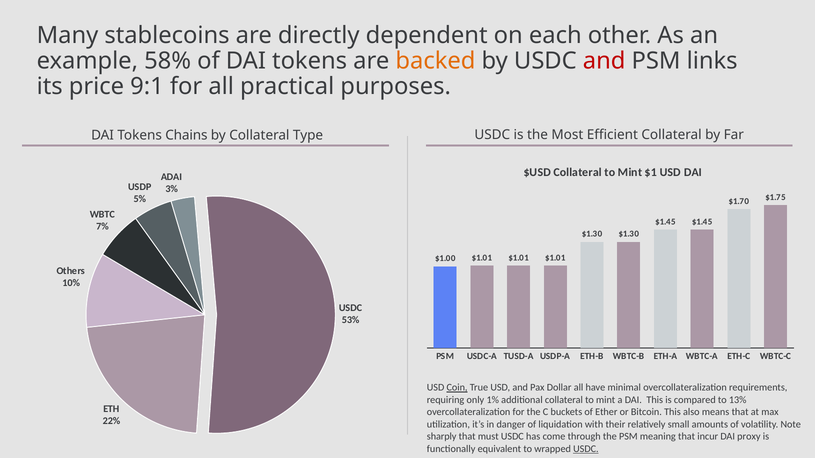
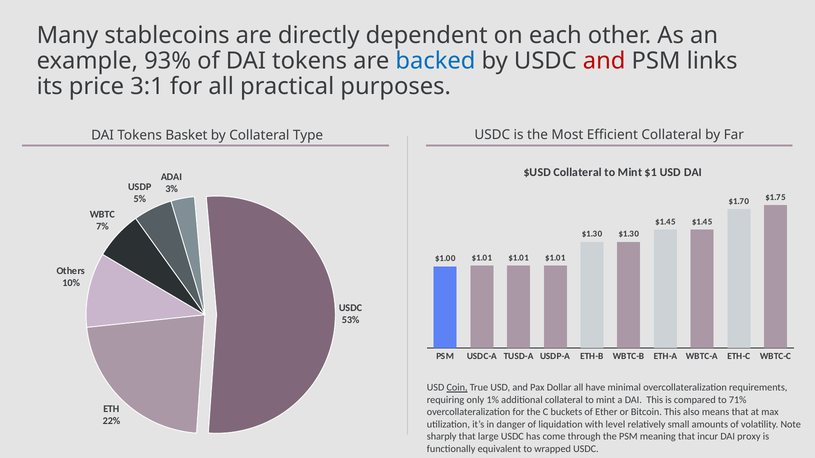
58%: 58% -> 93% (168, 61)
backed colour: orange -> blue (435, 61)
9:1: 9:1 -> 3:1 (147, 87)
Chains: Chains -> Basket (186, 136)
13%: 13% -> 71% (738, 400)
their: their -> level (615, 425)
must: must -> large (488, 437)
USDC underline: present -> none (586, 449)
